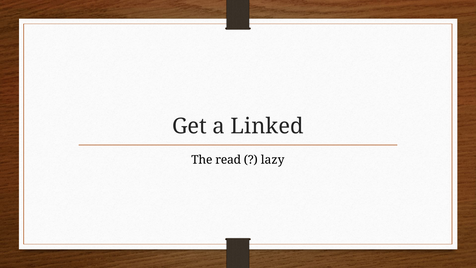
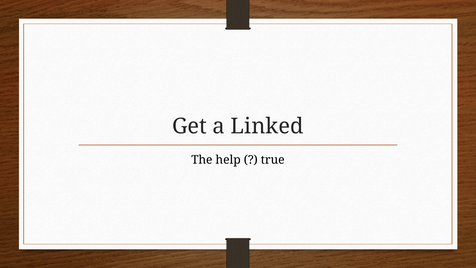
read: read -> help (228, 160)
lazy: lazy -> true (273, 160)
